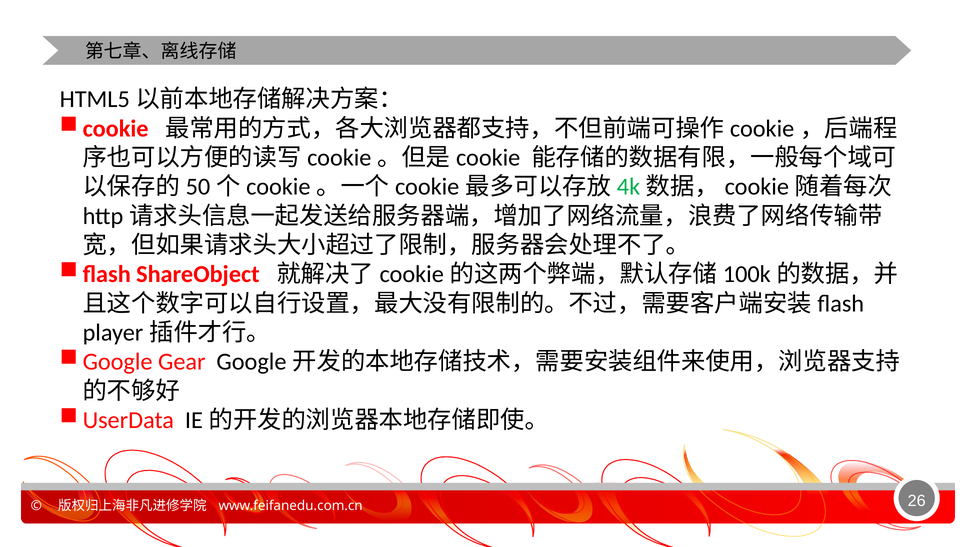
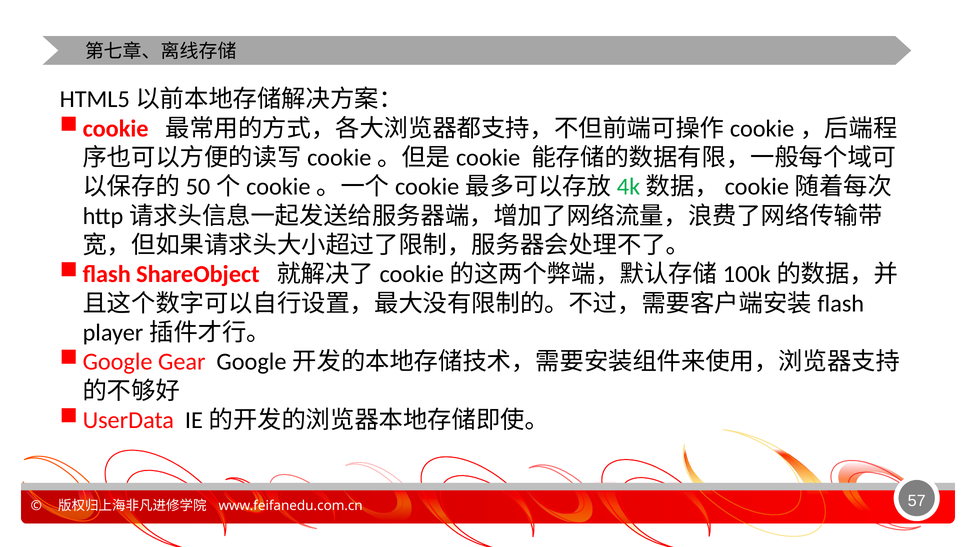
26: 26 -> 57 (917, 501)
